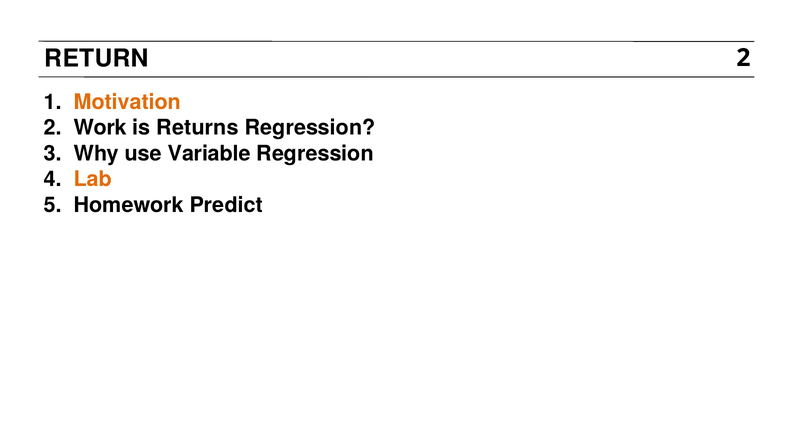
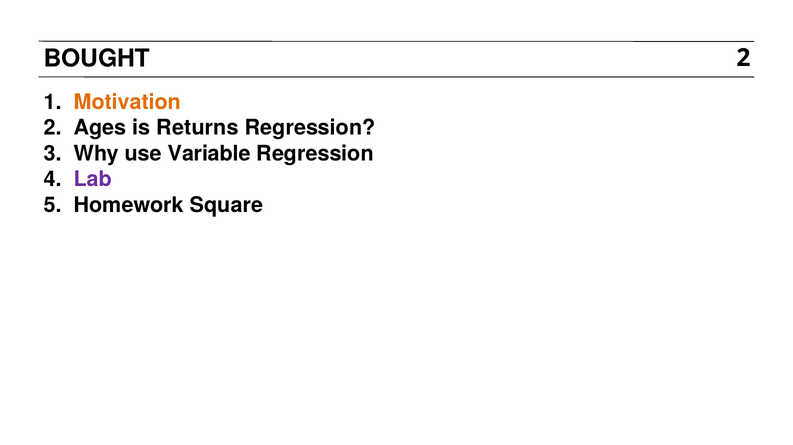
RETURN: RETURN -> BOUGHT (97, 59)
Work: Work -> Ages (100, 128)
Lab colour: orange -> purple (93, 179)
Predict: Predict -> Square (226, 205)
